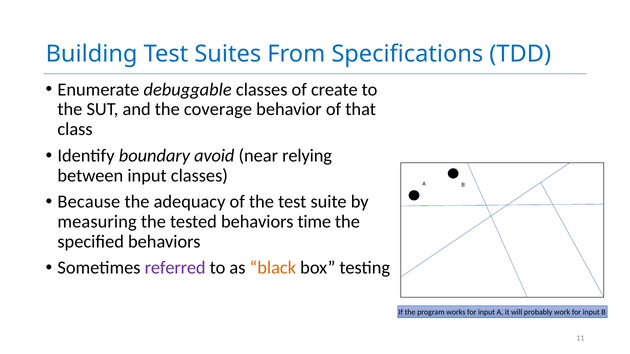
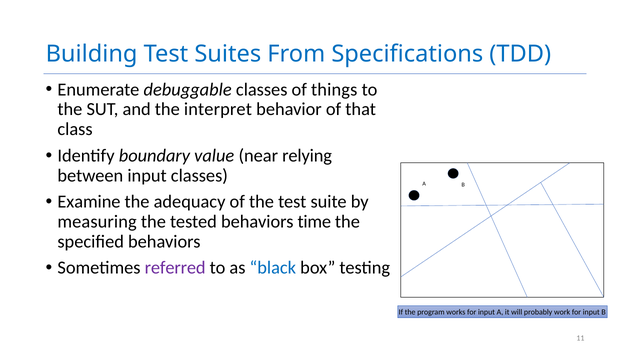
create: create -> things (334, 90)
coverage: coverage -> interpret (218, 110)
avoid: avoid -> value (214, 156)
Because: Because -> Examine (89, 202)
black colour: orange -> blue (273, 268)
